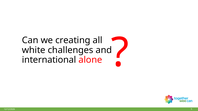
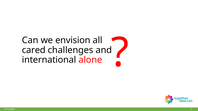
creating: creating -> envision (73, 40)
white: white -> cared (34, 50)
